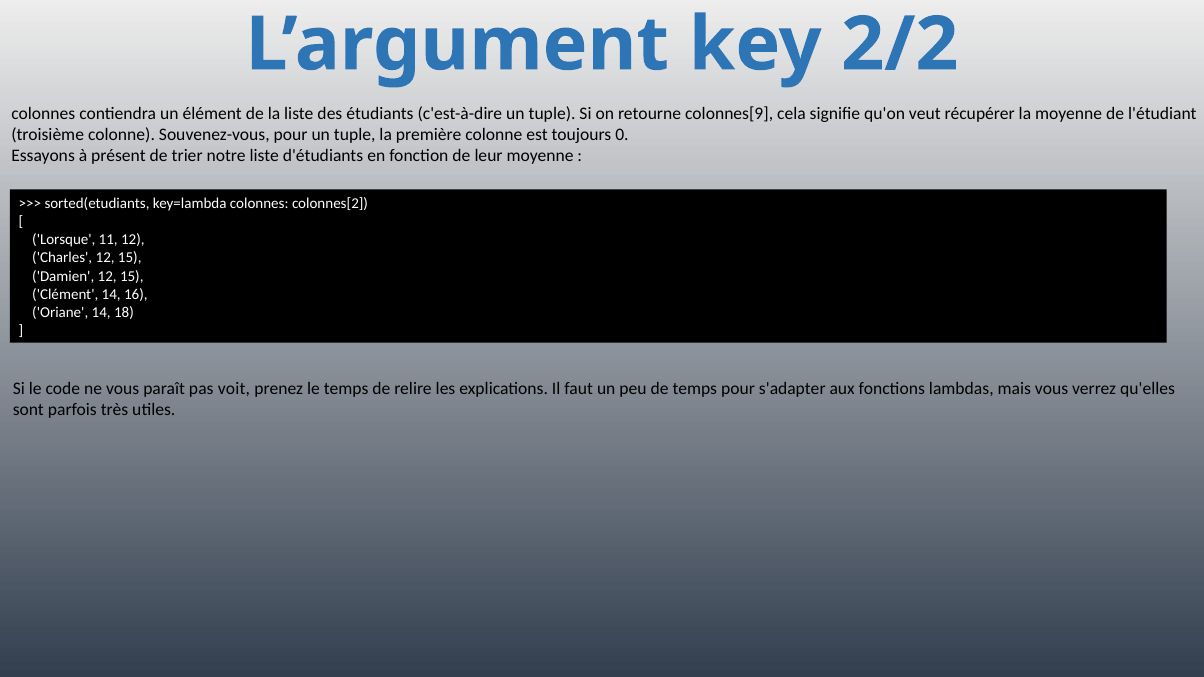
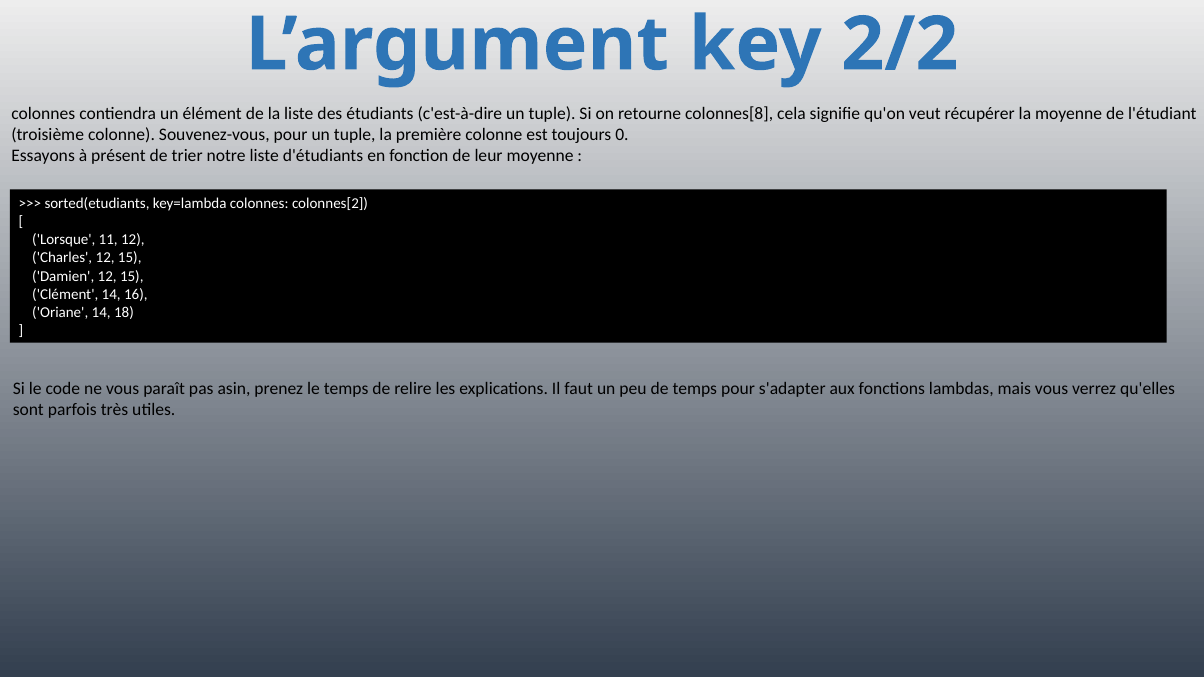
colonnes[9: colonnes[9 -> colonnes[8 (729, 114)
voit: voit -> asin (234, 389)
